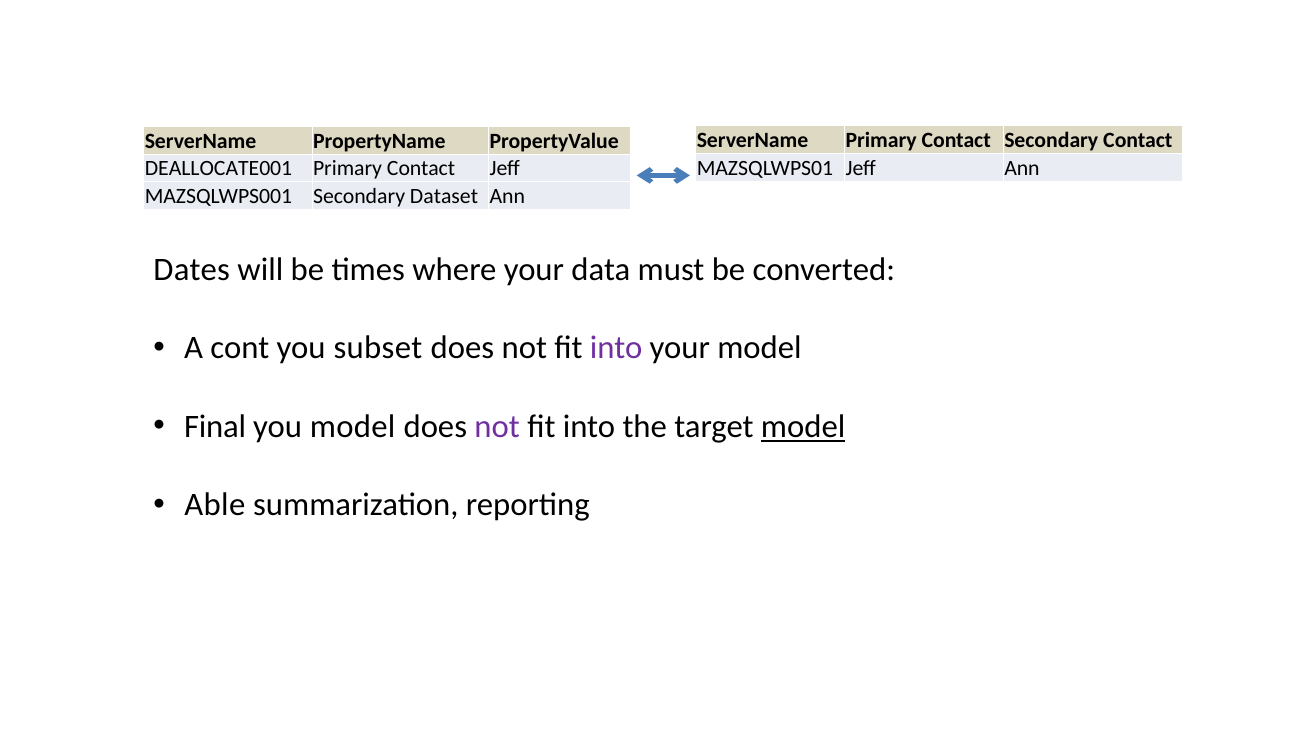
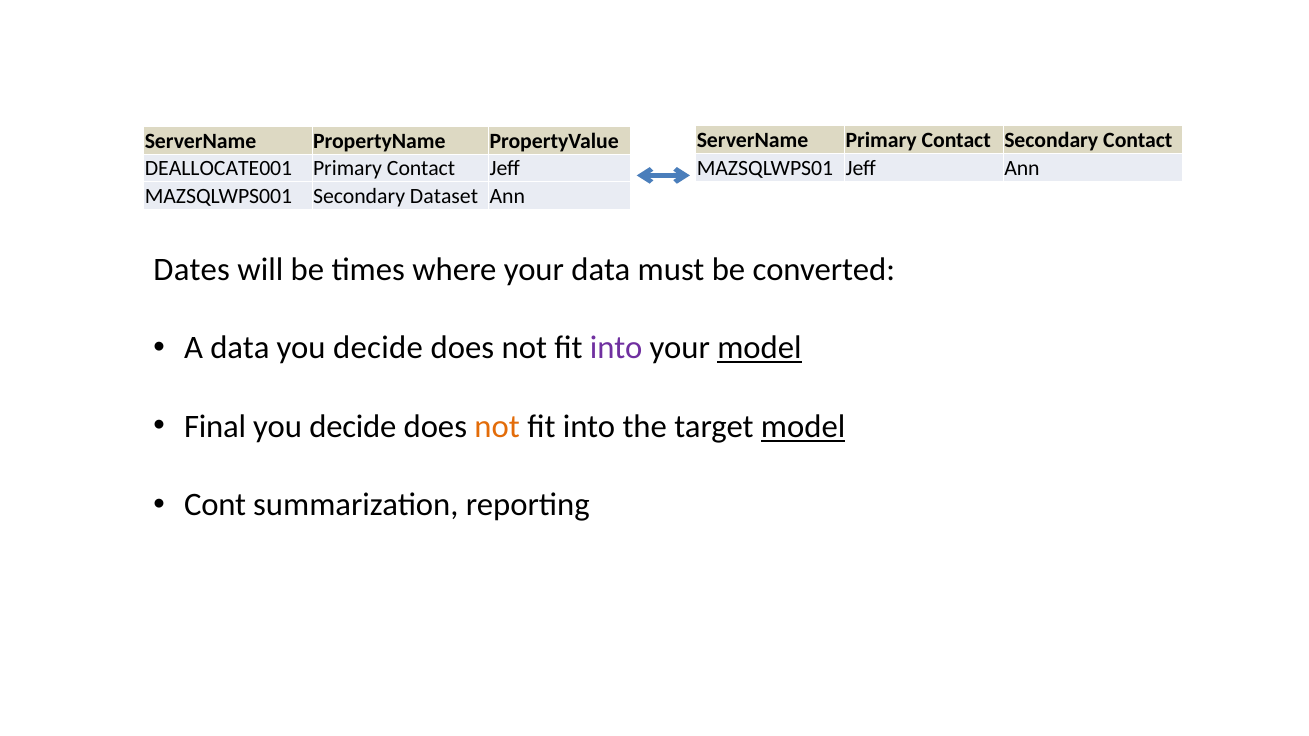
A cont: cont -> data (240, 348)
subset: subset -> decide (378, 348)
model underline: none -> present (760, 348)
model: model -> decide (353, 427)
not colour: purple -> orange (497, 427)
Able: Able -> Cont (215, 505)
